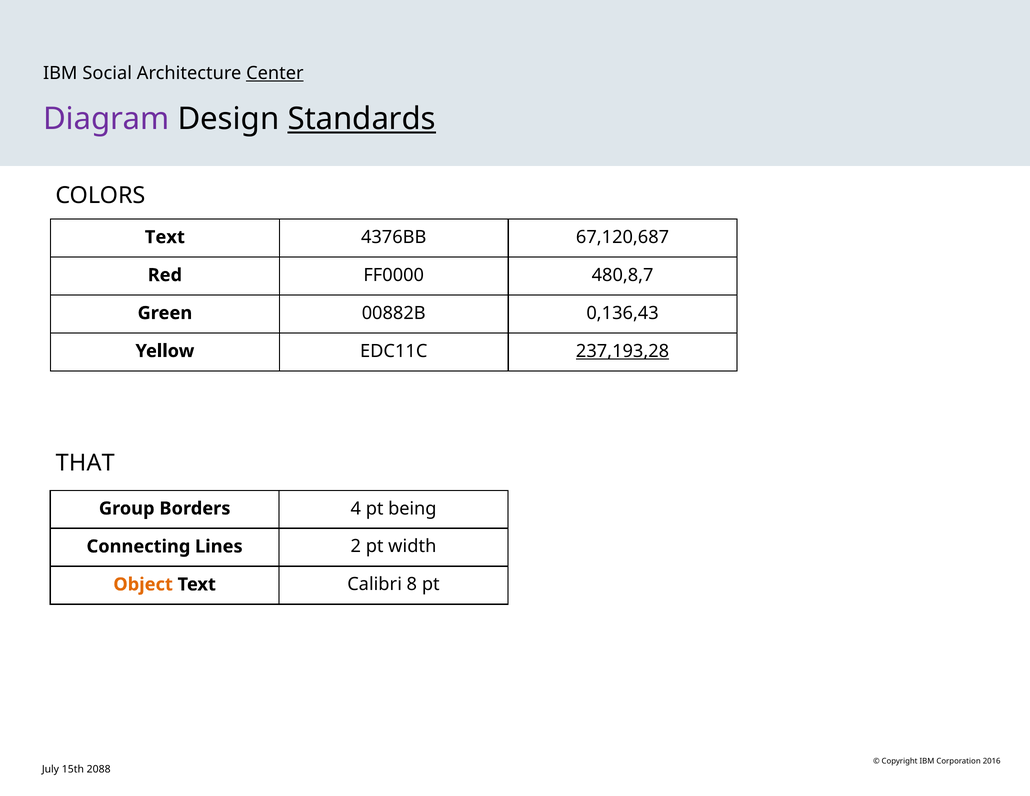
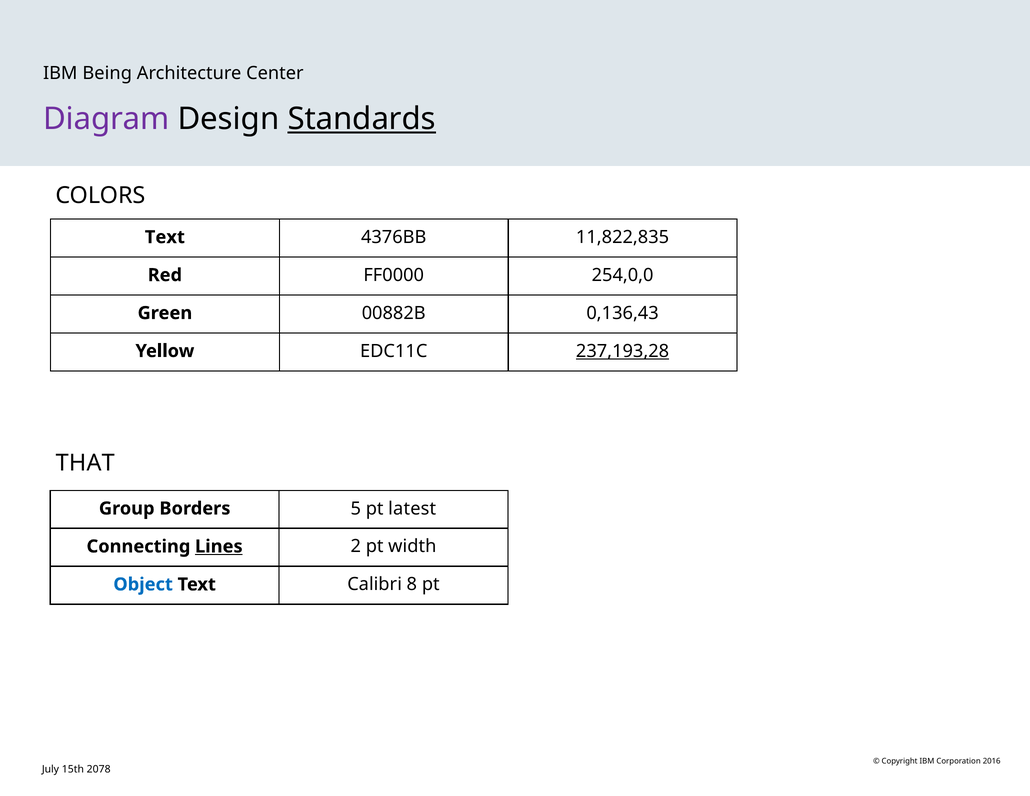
Social: Social -> Being (107, 73)
Center underline: present -> none (275, 73)
67,120,687: 67,120,687 -> 11,822,835 (623, 237)
480,8,7: 480,8,7 -> 254,0,0 (623, 275)
4: 4 -> 5 (356, 508)
being: being -> latest (412, 508)
Lines underline: none -> present (219, 546)
Object colour: orange -> blue (143, 584)
2088: 2088 -> 2078 (99, 769)
